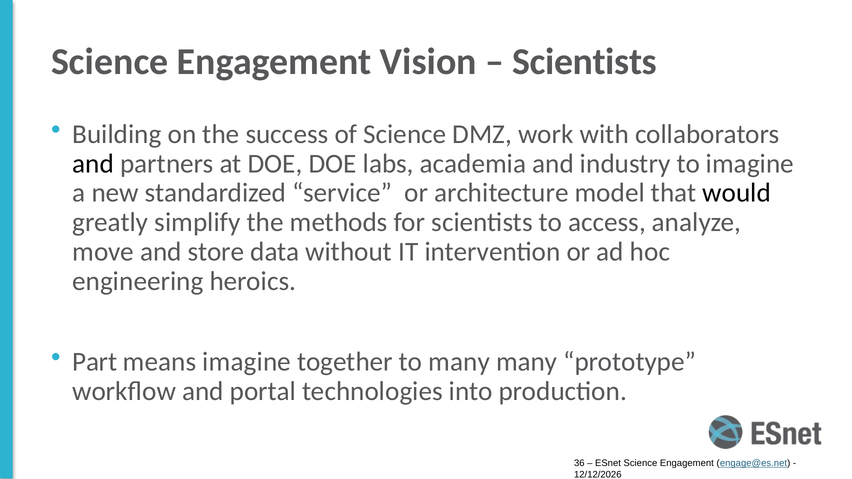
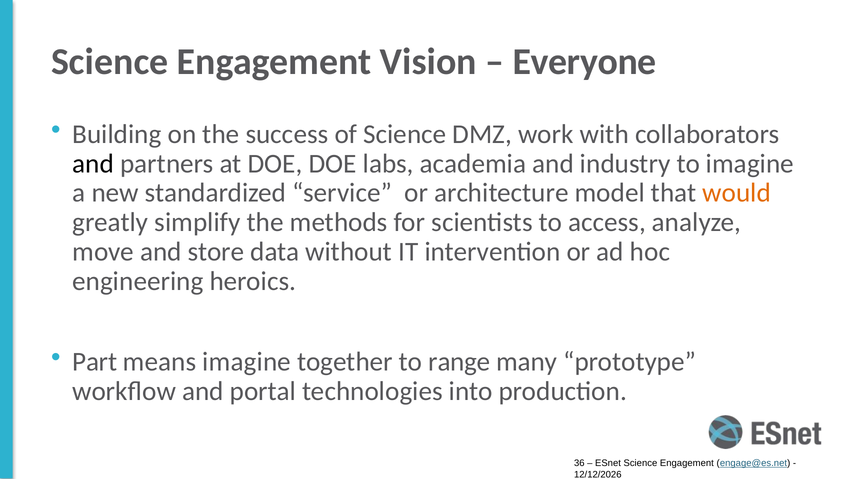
Scientists: Scientists -> Everyone (585, 62)
would colour: black -> orange (737, 193)
to many: many -> range (459, 362)
